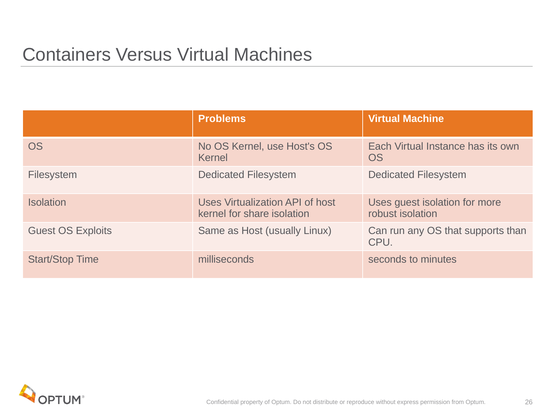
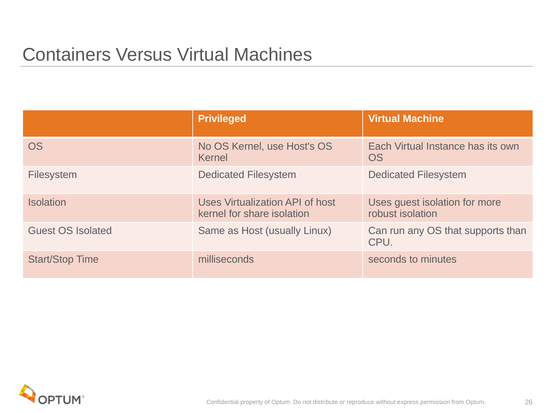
Problems: Problems -> Privileged (222, 119)
Exploits: Exploits -> Isolated (94, 231)
